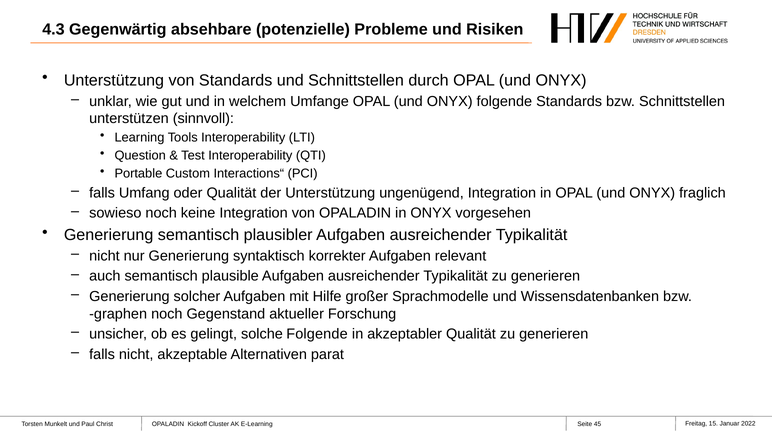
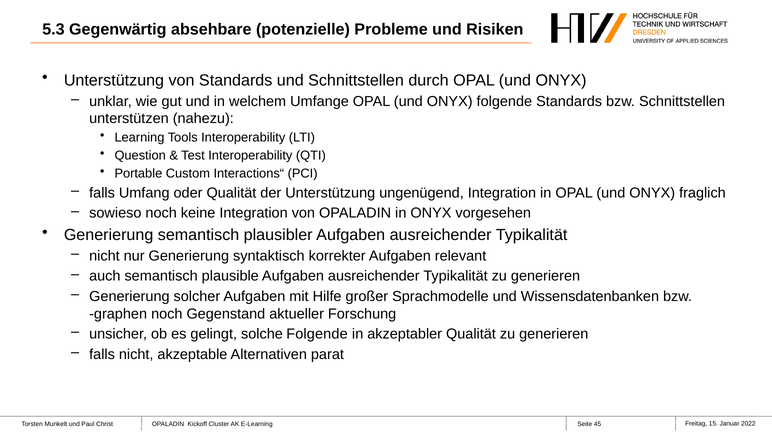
4.3: 4.3 -> 5.3 (53, 29)
sinnvoll: sinnvoll -> nahezu (203, 119)
